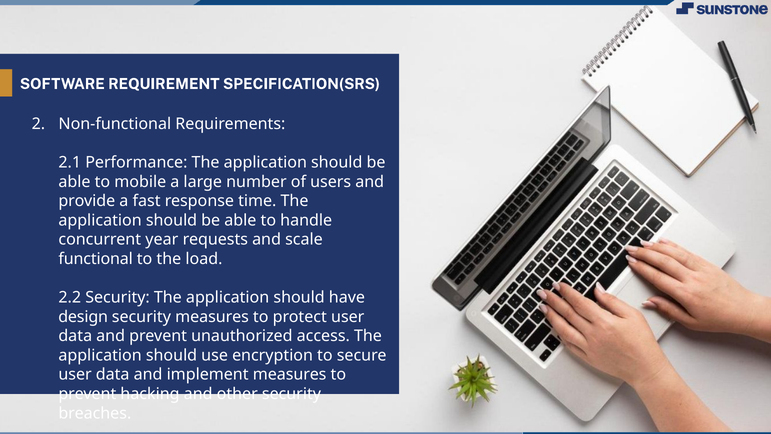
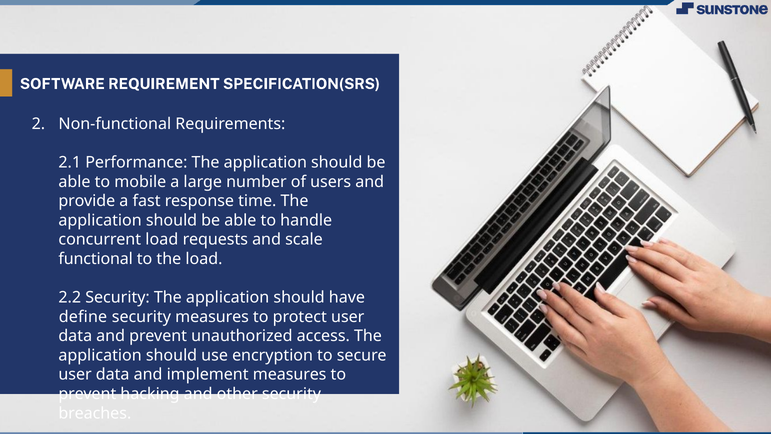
concurrent year: year -> load (162, 240)
design: design -> define (83, 317)
